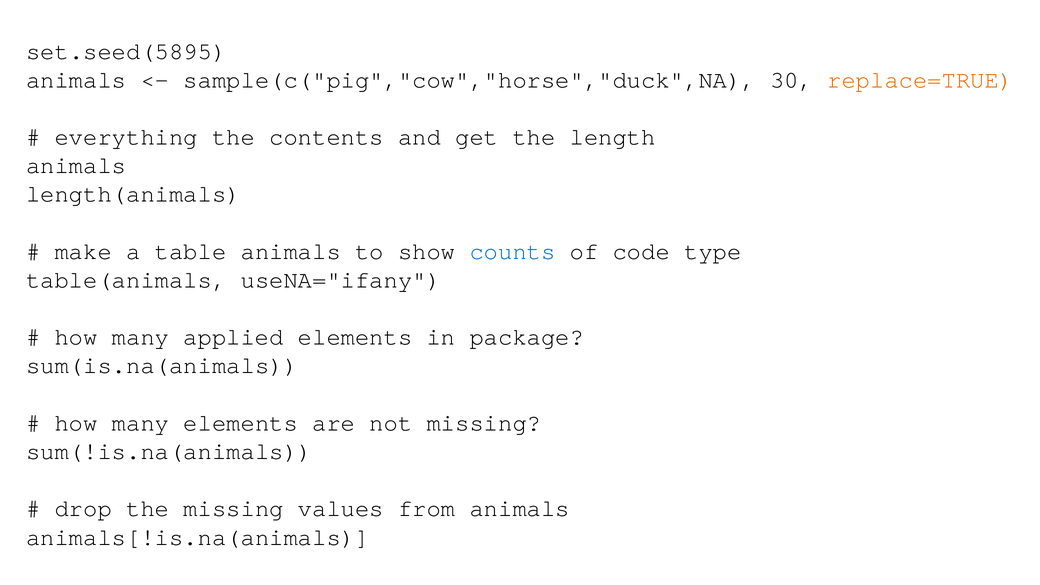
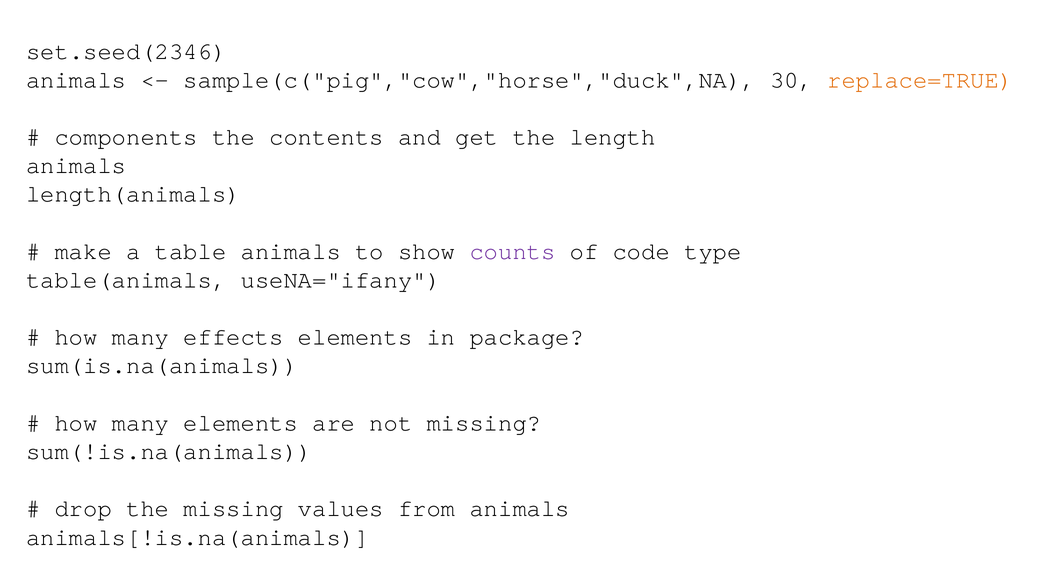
set.seed(5895: set.seed(5895 -> set.seed(2346 (126, 51)
everything: everything -> components (126, 137)
counts colour: blue -> purple (513, 251)
applied: applied -> effects (234, 337)
